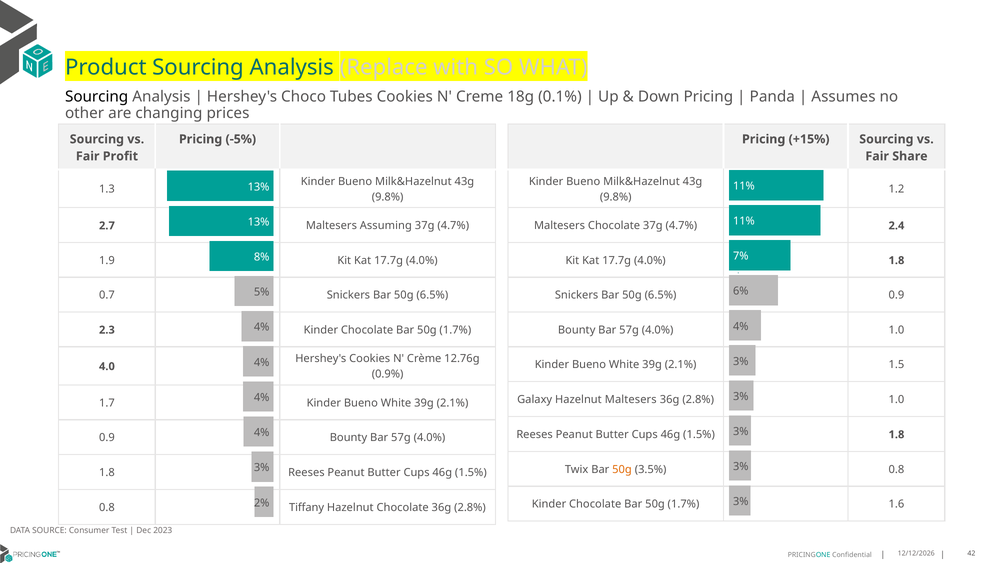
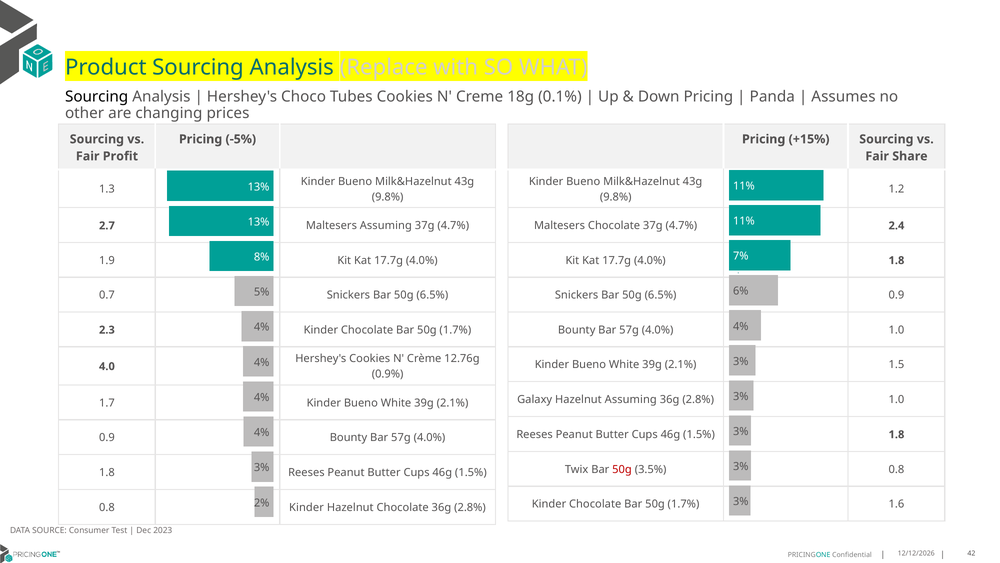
Hazelnut Maltesers: Maltesers -> Assuming (631, 399)
50g colour: orange -> red (622, 469)
Tiffany: Tiffany -> Kinder (306, 507)
